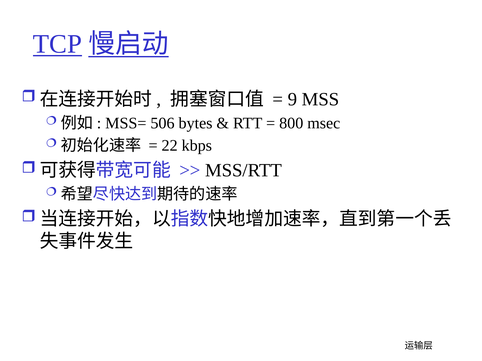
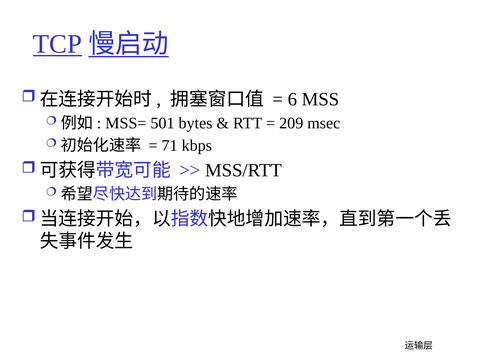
9: 9 -> 6 (292, 99)
506: 506 -> 501 (162, 123)
800: 800 -> 209 (291, 123)
22: 22 -> 71 (170, 146)
